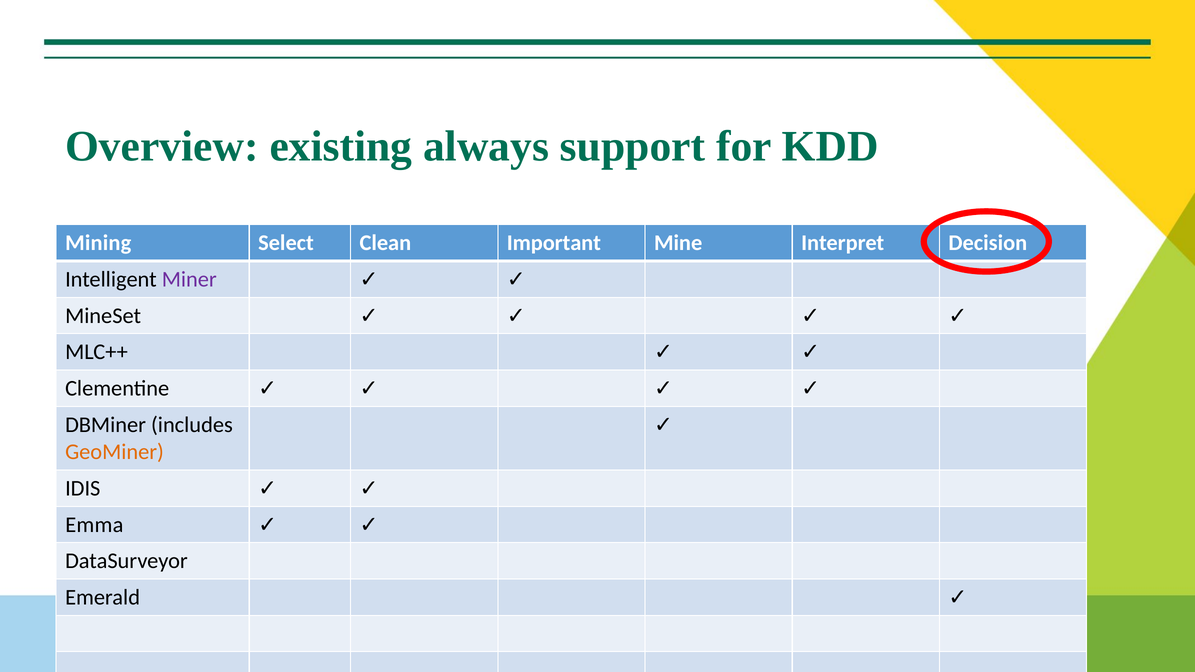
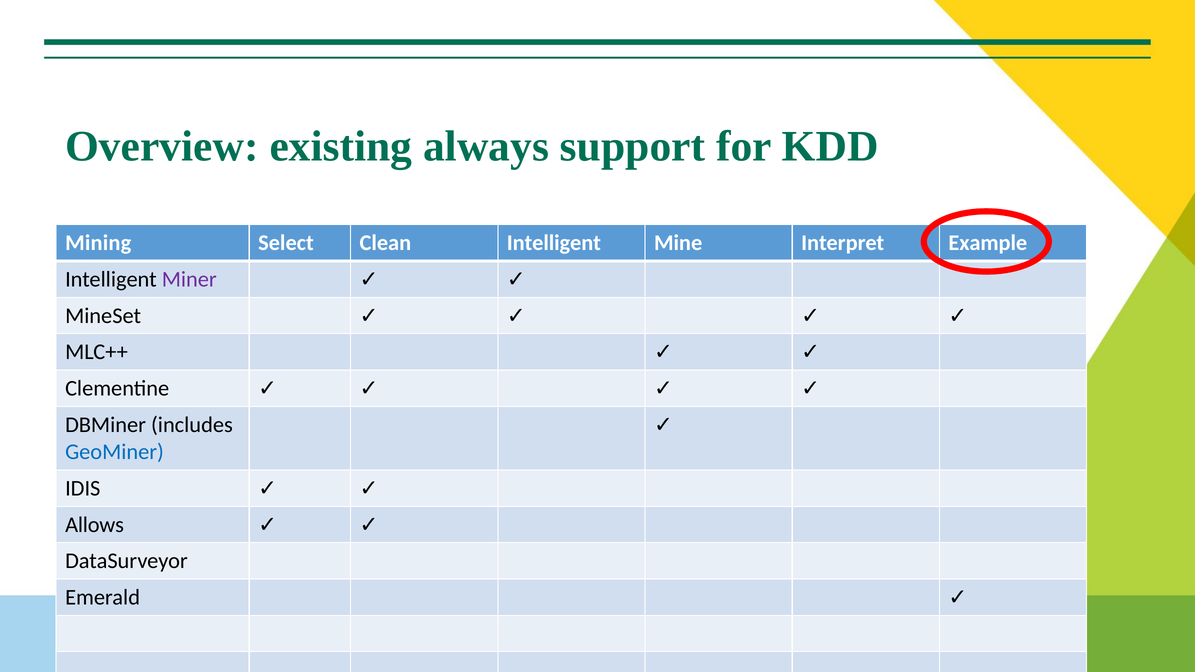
Clean Important: Important -> Intelligent (554, 243)
Decision: Decision -> Example (988, 243)
GeoMiner colour: orange -> blue (115, 452)
Emma: Emma -> Allows (95, 525)
